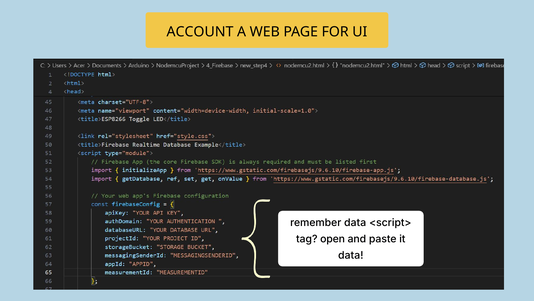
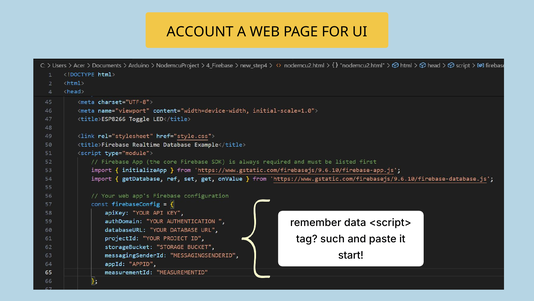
open: open -> such (332, 239)
data: data -> start (351, 255)
